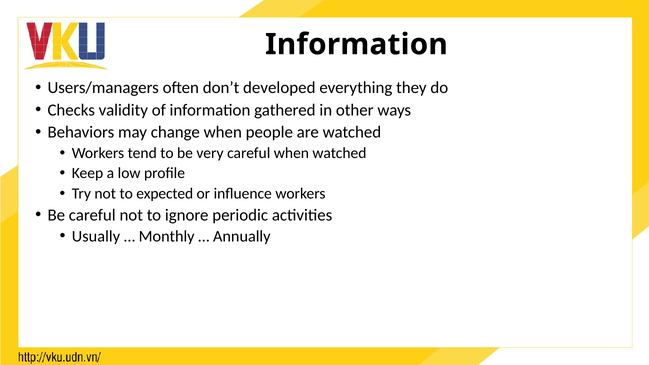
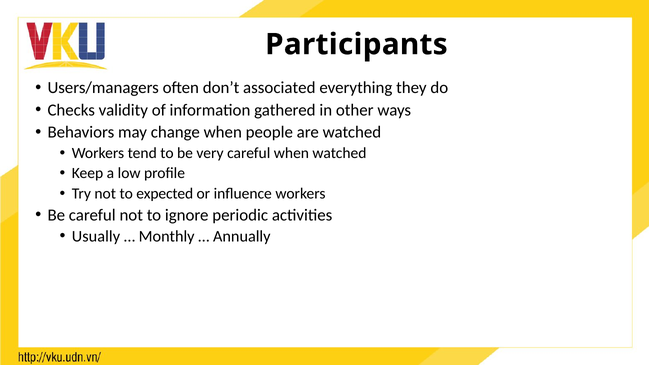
Information: Information -> Participants (356, 44)
developed: developed -> associated (279, 88)
